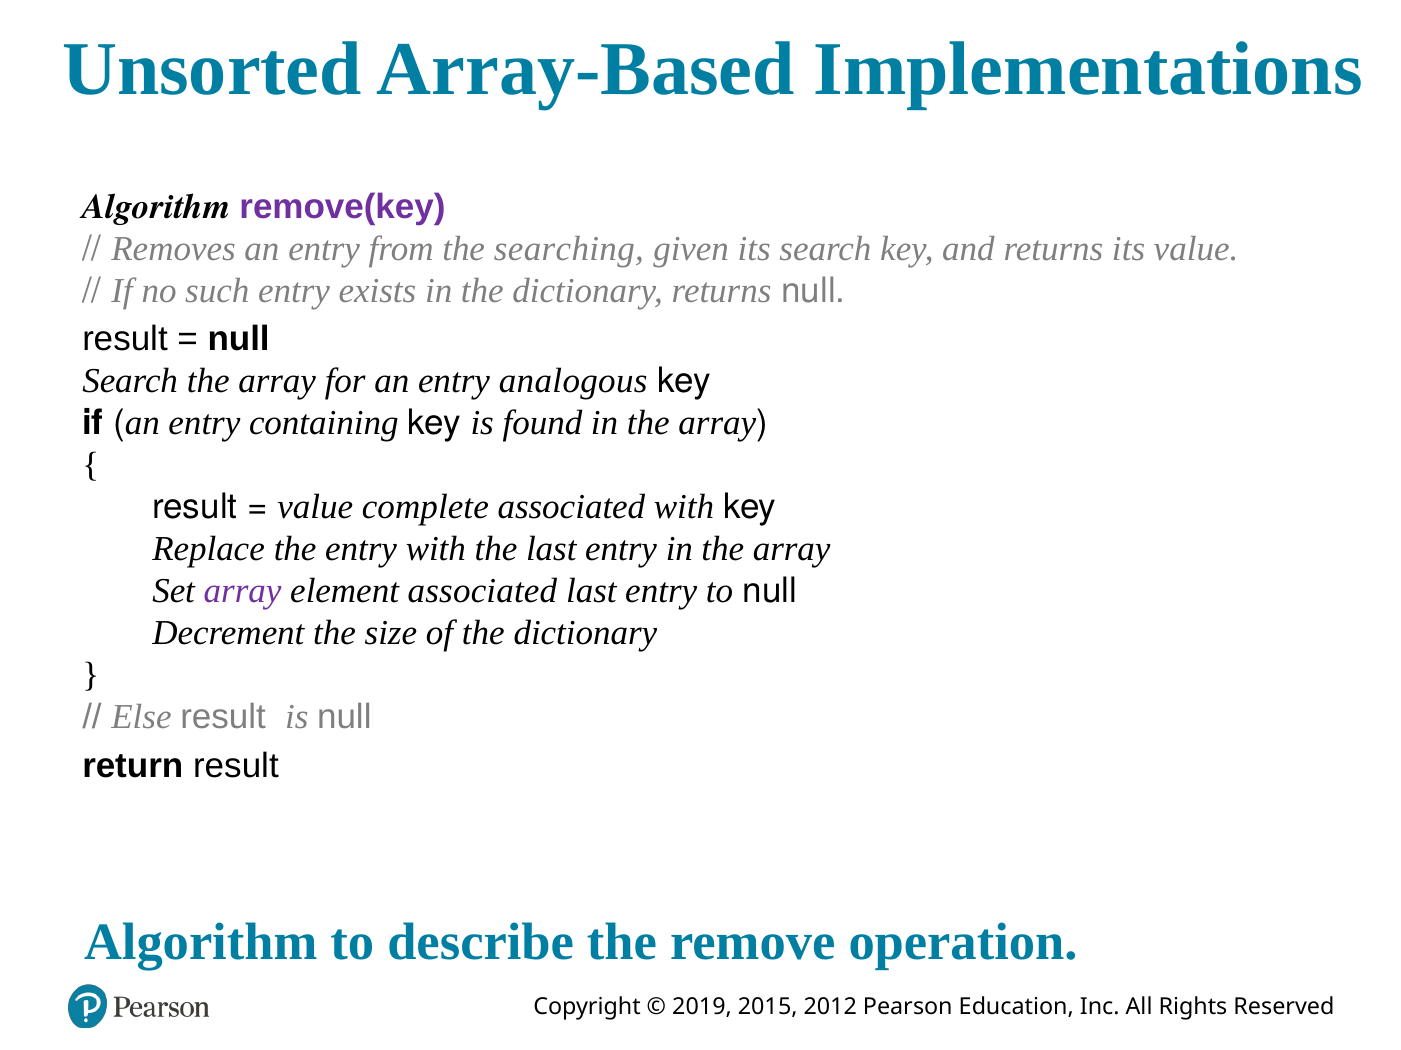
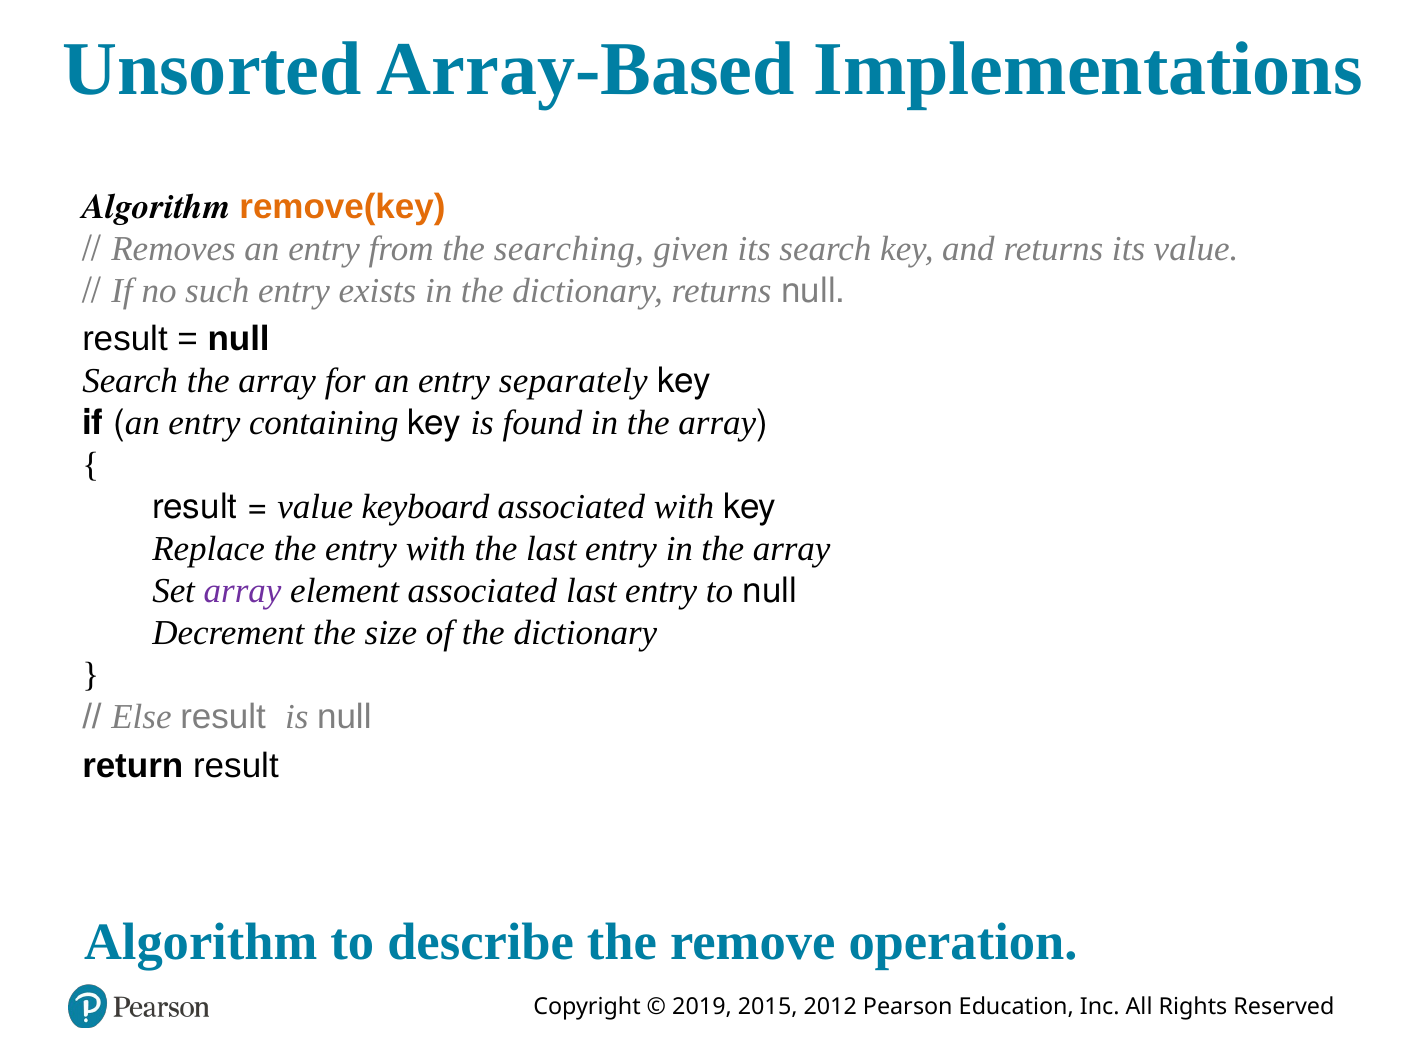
remove(key colour: purple -> orange (342, 207)
analogous: analogous -> separately (573, 381)
complete: complete -> keyboard (426, 507)
